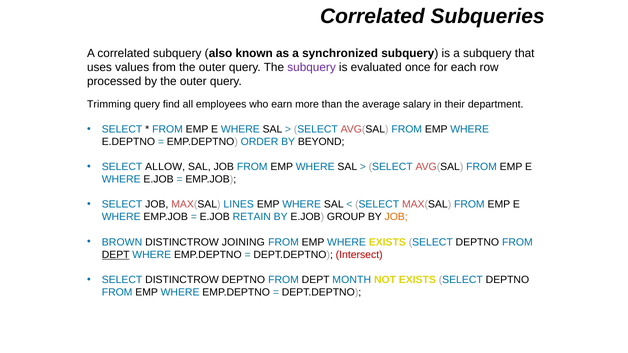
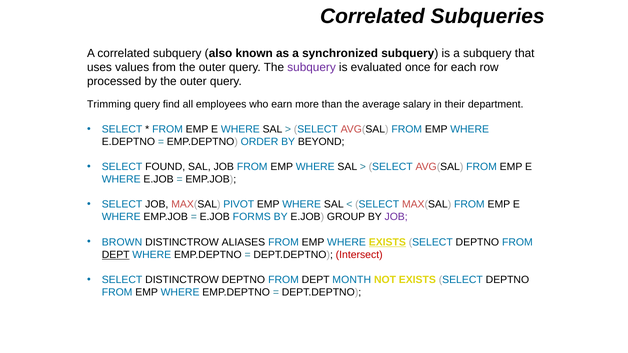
ALLOW: ALLOW -> FOUND (165, 167)
LINES: LINES -> PIVOT (239, 205)
RETAIN: RETAIN -> FORMS (252, 217)
JOB colour: orange -> purple (396, 217)
JOINING: JOINING -> ALIASES (243, 242)
EXISTS underline: none -> present (387, 242)
